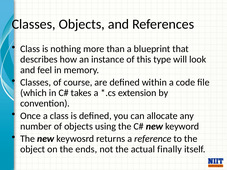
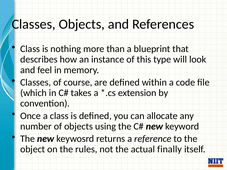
ends: ends -> rules (86, 149)
